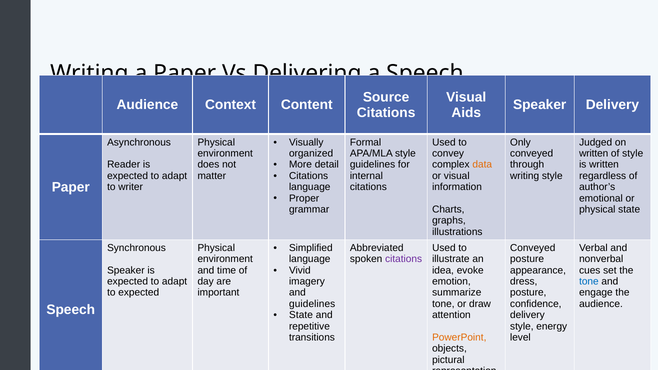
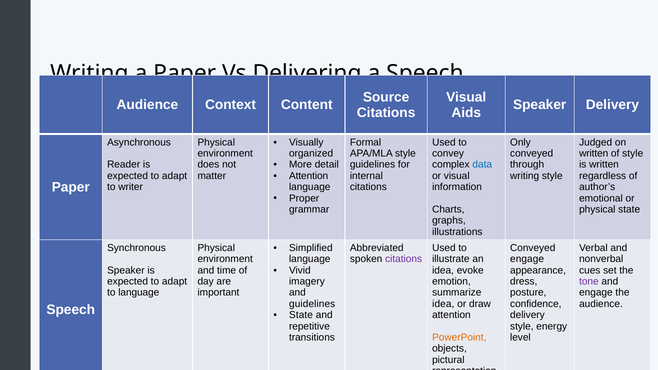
data colour: orange -> blue (482, 165)
Citations: Citations -> Attention (309, 176)
posture: posture -> engage (527, 259)
tone colour: blue -> purple (589, 282)
to expected: expected -> language (139, 293)
tone: tone -> idea (443, 304)
